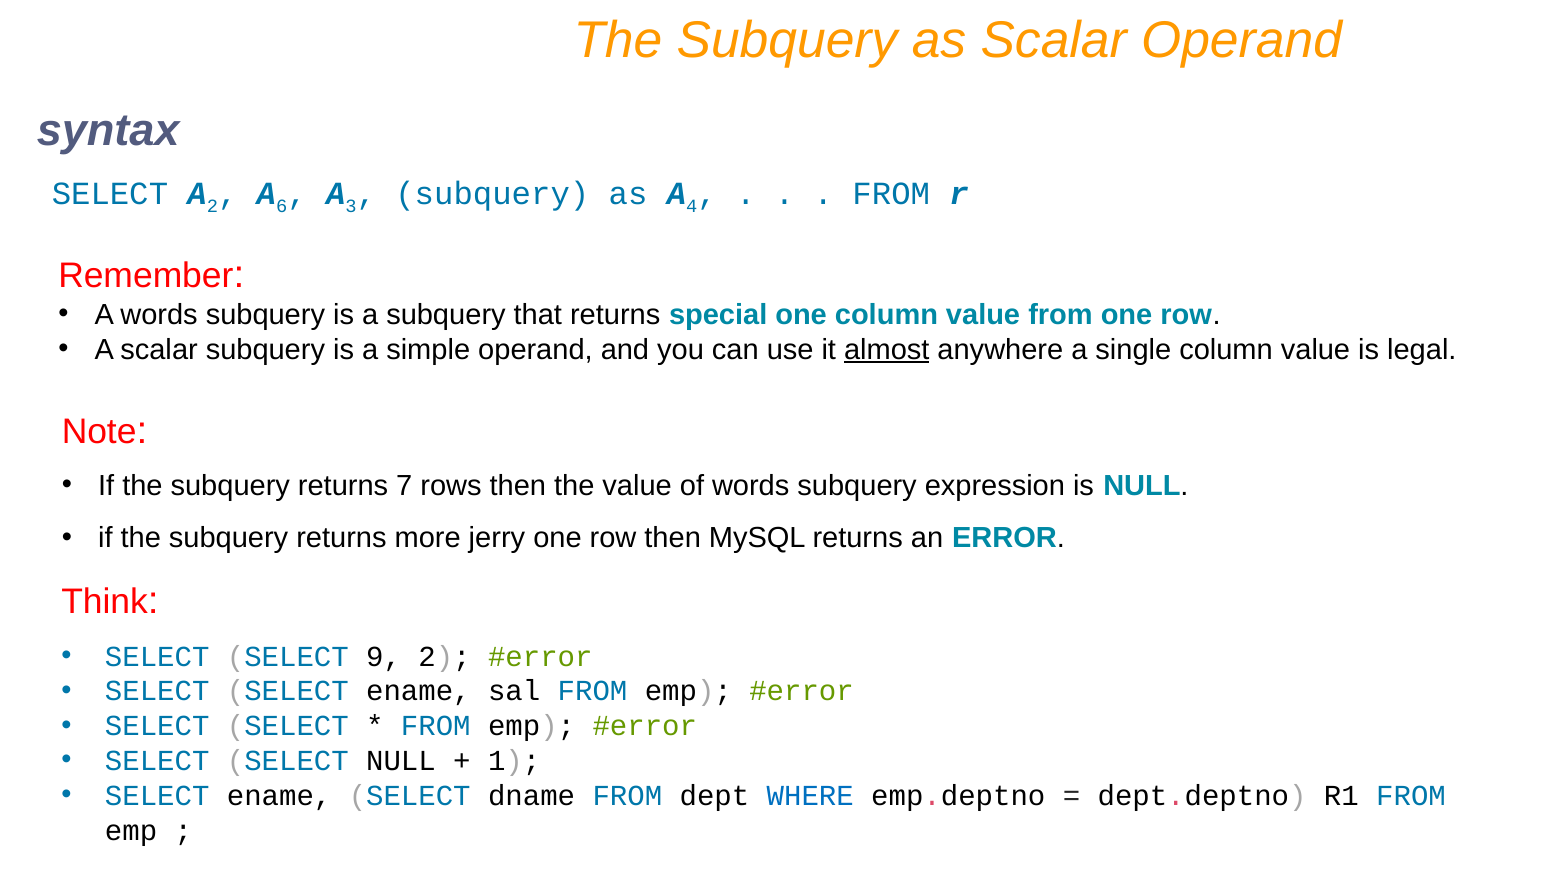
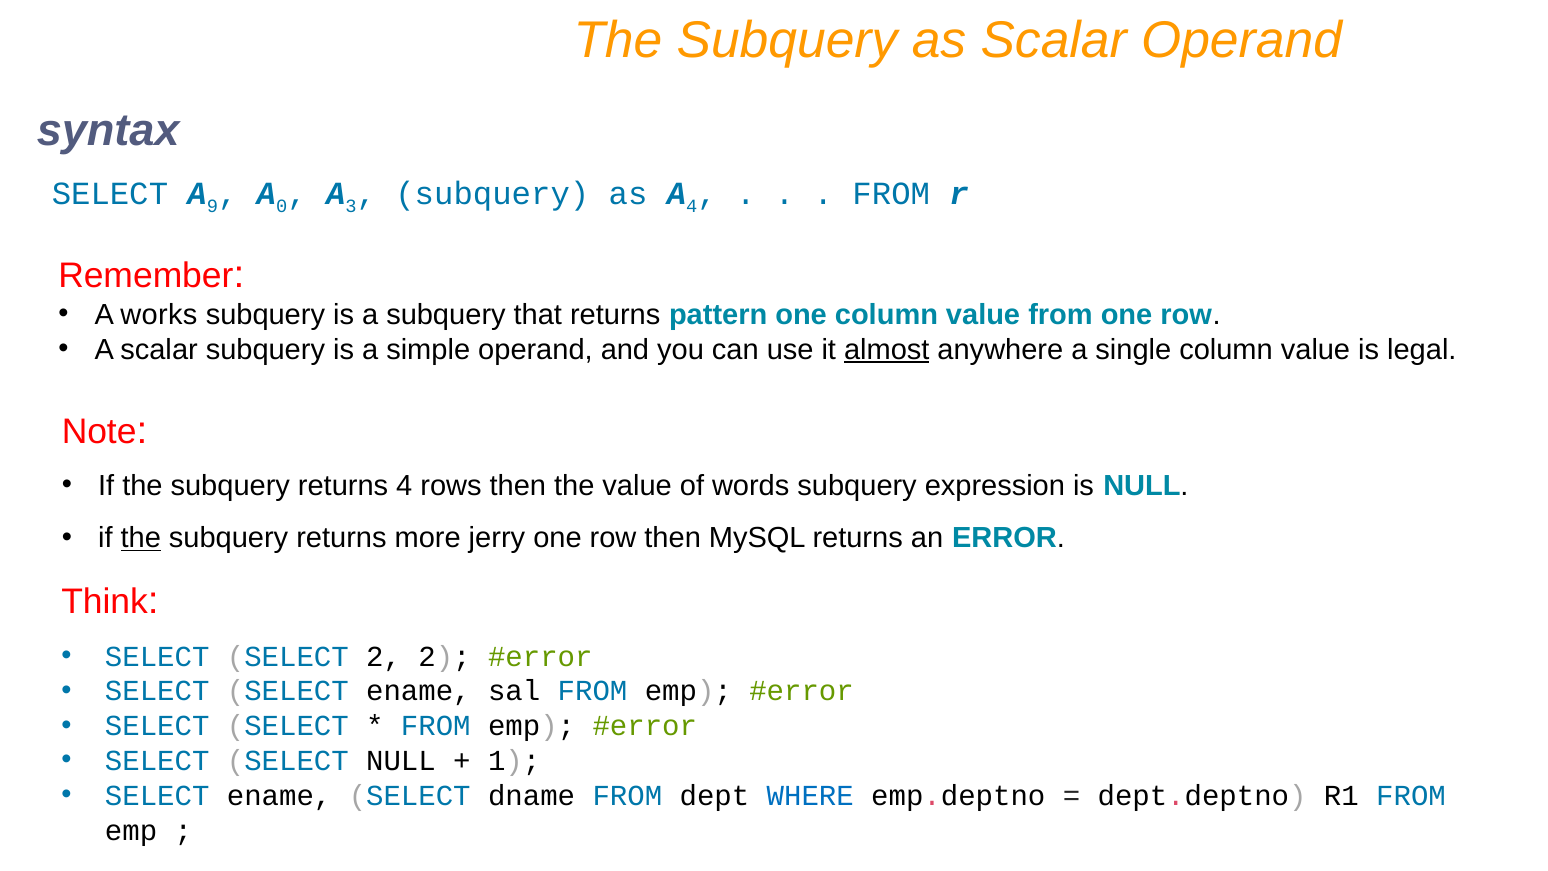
A 2: 2 -> 9 (212, 207)
6: 6 -> 0 (282, 207)
A words: words -> works (159, 315)
special: special -> pattern (718, 315)
returns 7: 7 -> 4 (404, 486)
the underline: none -> present (141, 538)
SELECT 9: 9 -> 2 (384, 656)
